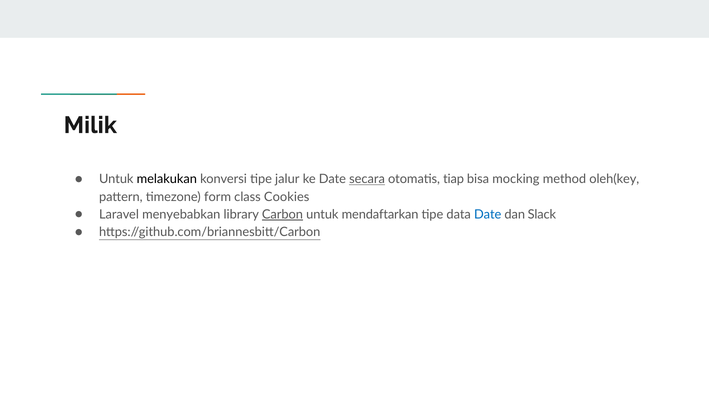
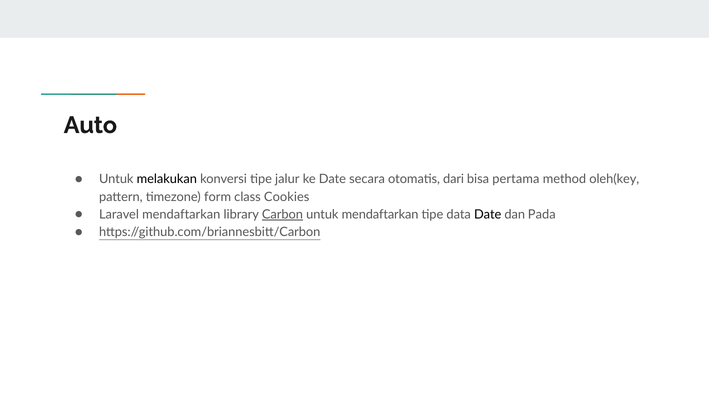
Milik: Milik -> Auto (90, 125)
secara underline: present -> none (367, 179)
tiap: tiap -> dari (454, 179)
mocking: mocking -> pertama (516, 179)
Laravel menyebabkan: menyebabkan -> mendaftarkan (181, 214)
Date colour: blue -> black (488, 214)
Slack: Slack -> Pada (542, 214)
